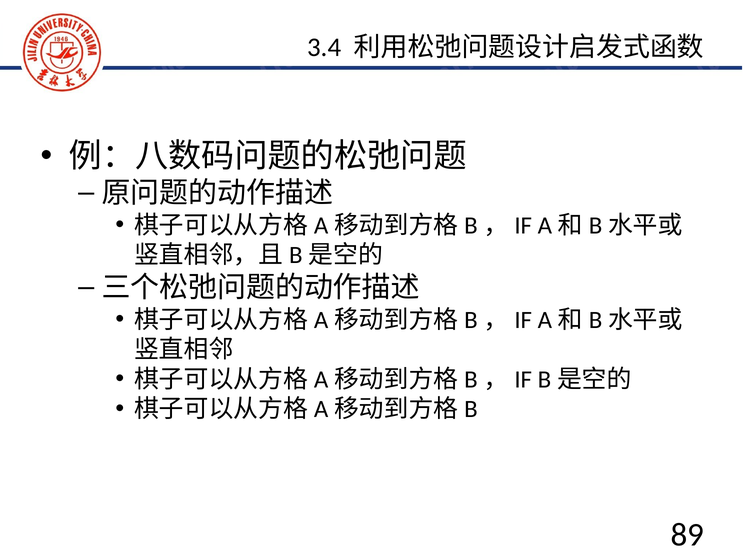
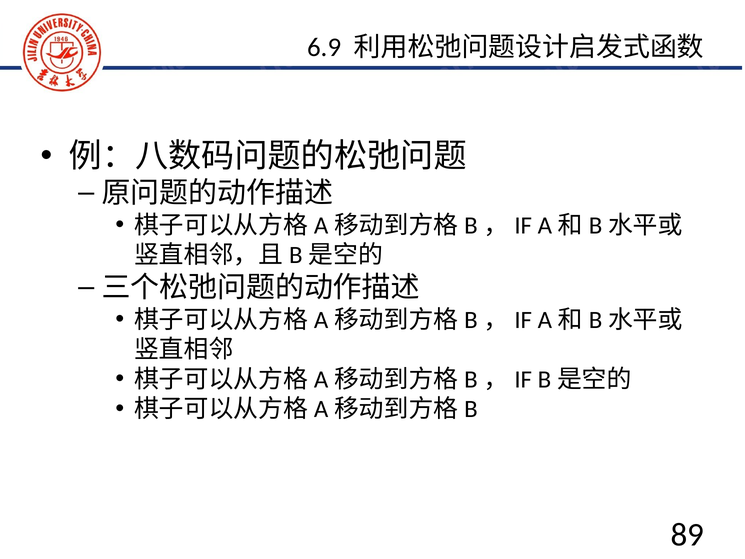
3.4: 3.4 -> 6.9 (324, 47)
